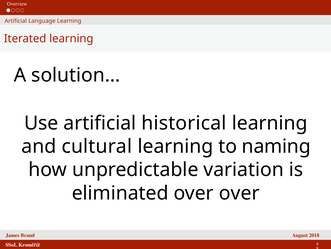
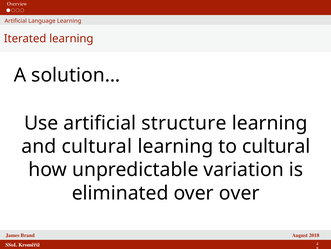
historical: historical -> structure (184, 123)
to naming: naming -> cultural (276, 146)
